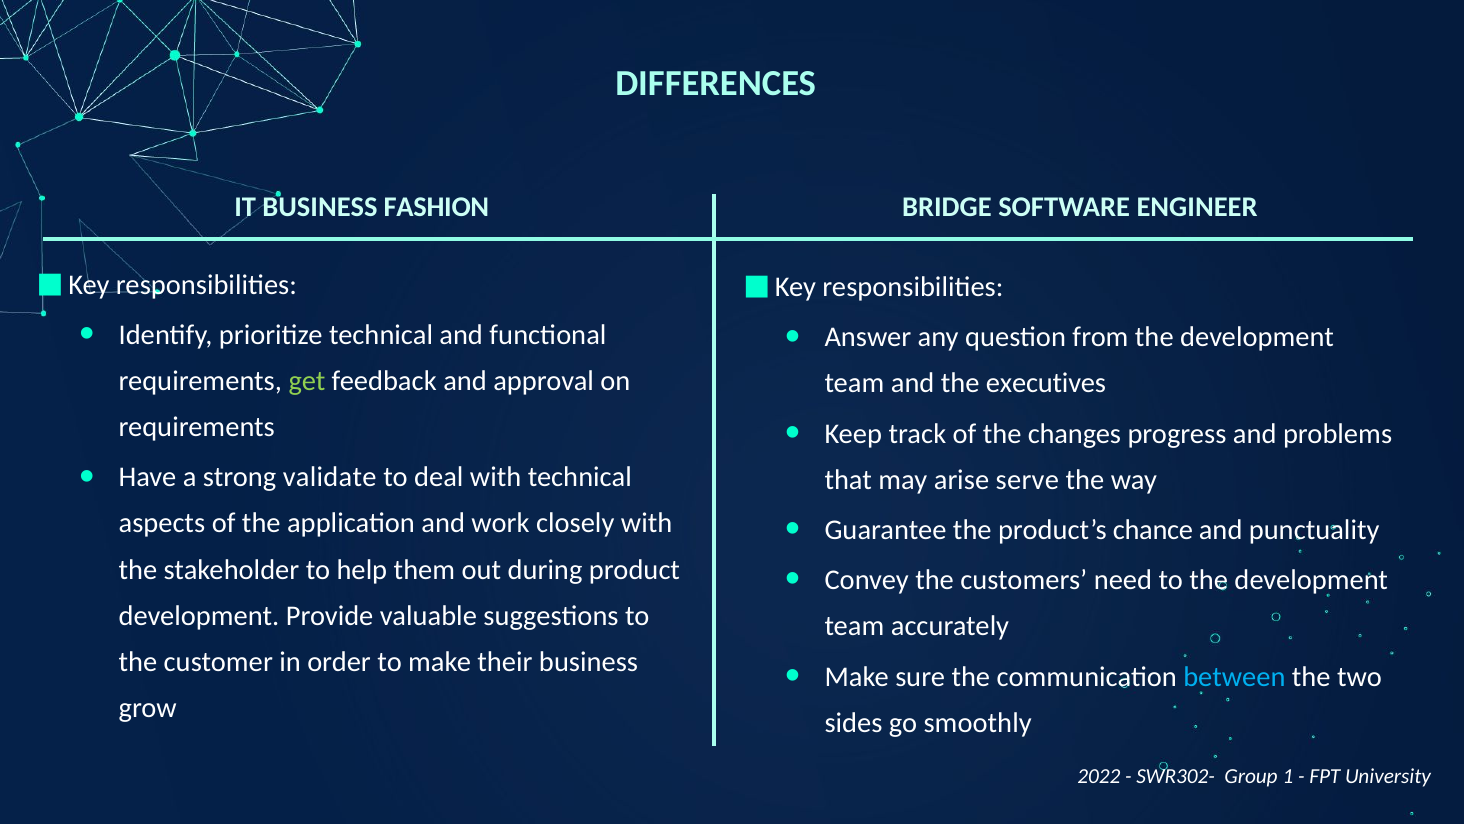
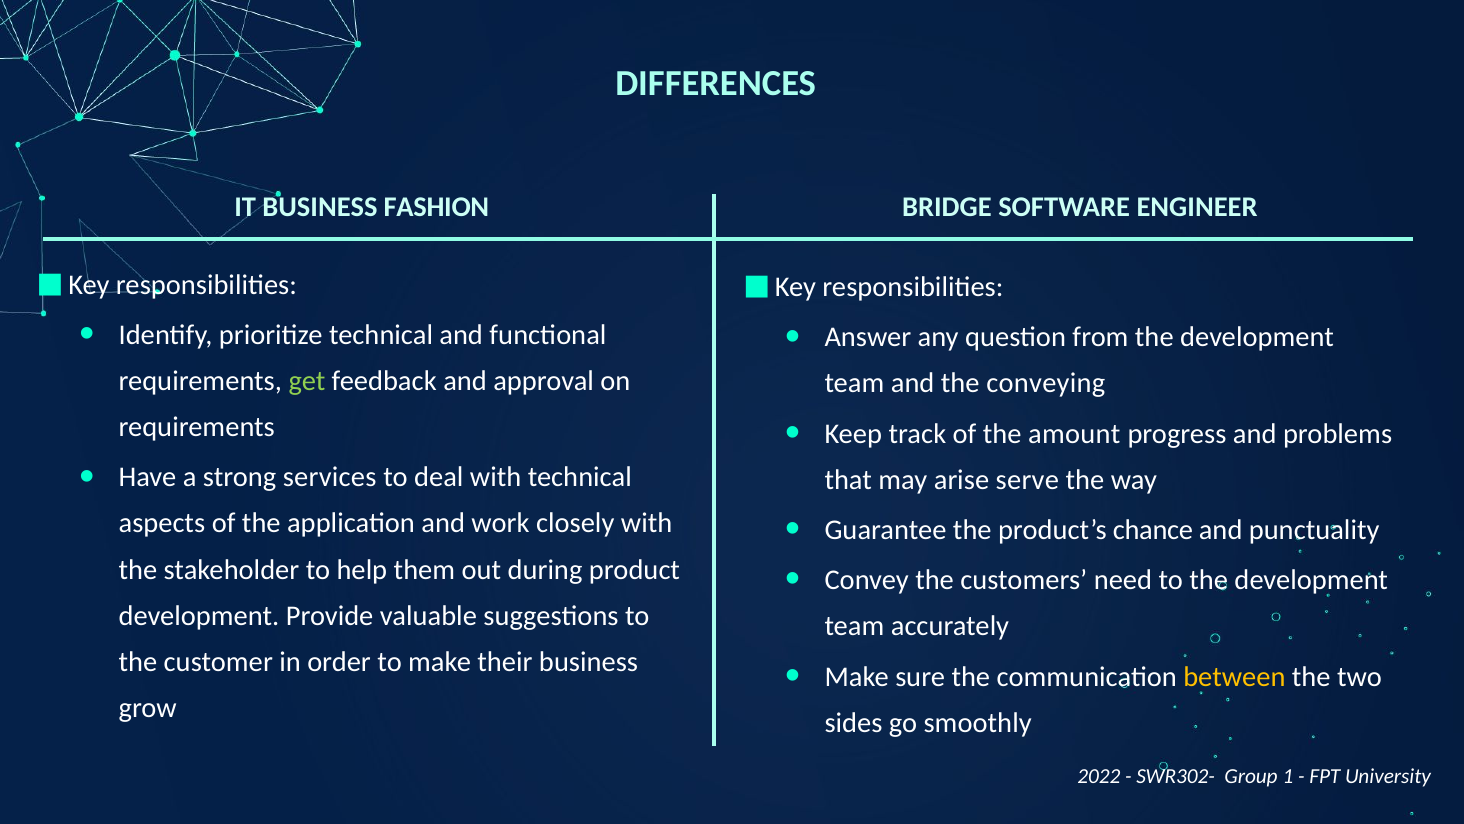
executives: executives -> conveying (1046, 383)
changes: changes -> amount (1074, 433)
validate: validate -> services (330, 477)
between colour: light blue -> yellow (1234, 676)
